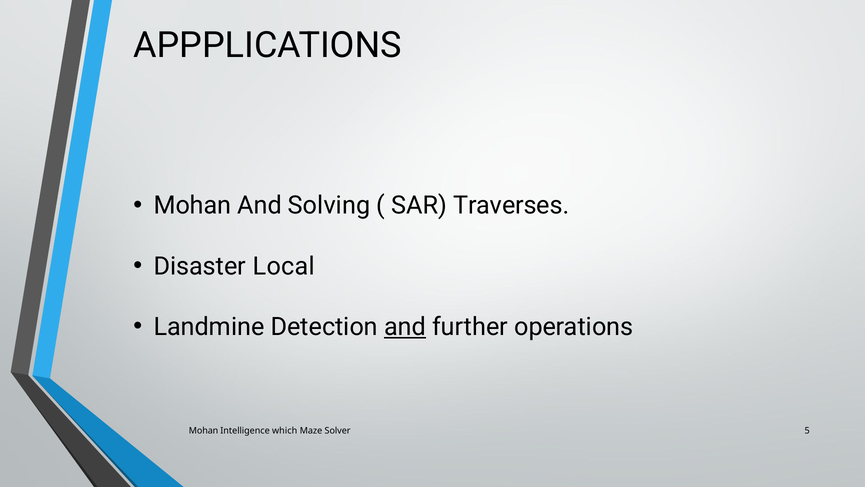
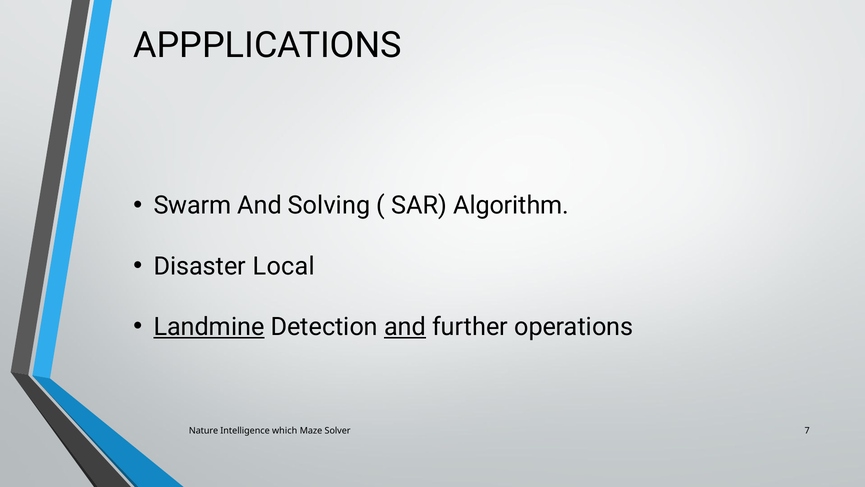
Mohan: Mohan -> Swarm (192, 205)
Traverses: Traverses -> Algorithm (511, 205)
Landmine underline: none -> present (209, 327)
Mohan: Mohan -> Nature (204, 430)
5: 5 -> 7 (807, 430)
